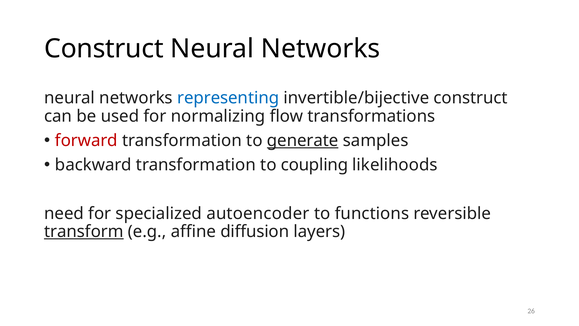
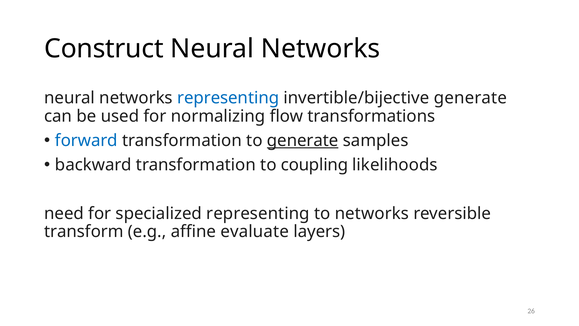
invertible/bijective construct: construct -> generate (470, 98)
forward colour: red -> blue (86, 140)
specialized autoencoder: autoencoder -> representing (258, 213)
to functions: functions -> networks (372, 213)
transform underline: present -> none (84, 231)
diffusion: diffusion -> evaluate (255, 231)
